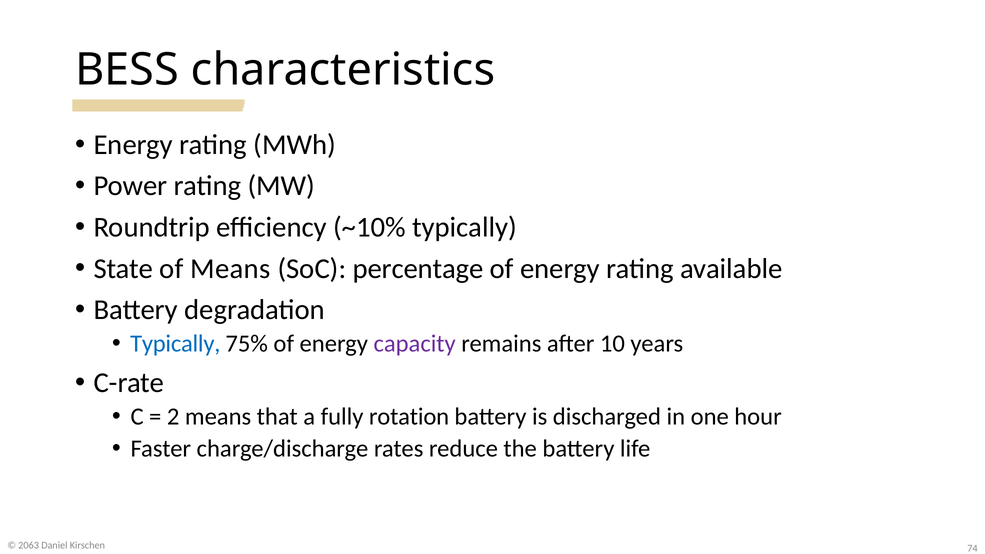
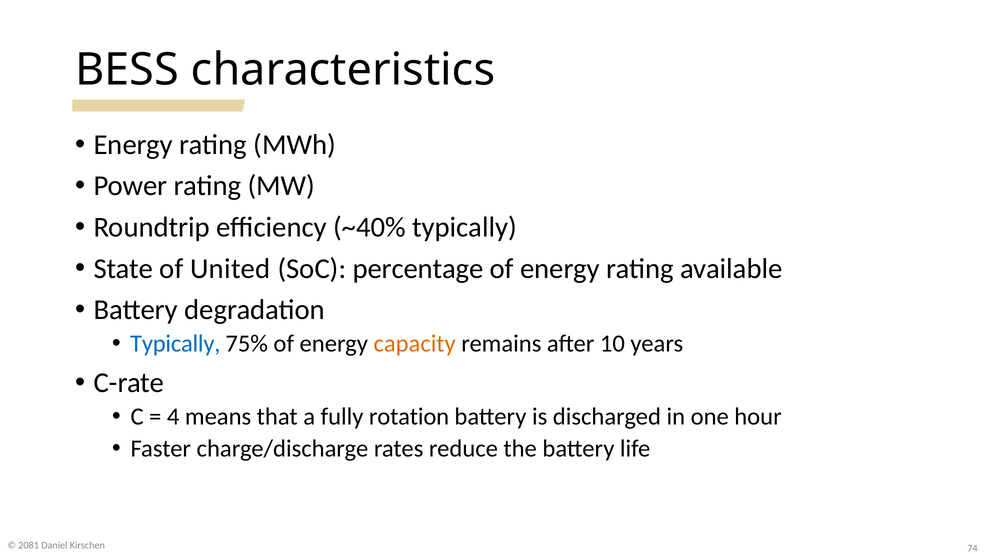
~10%: ~10% -> ~40% (370, 227)
of Means: Means -> United (230, 269)
capacity colour: purple -> orange (415, 344)
2: 2 -> 4 (173, 417)
2063: 2063 -> 2081 (29, 545)
